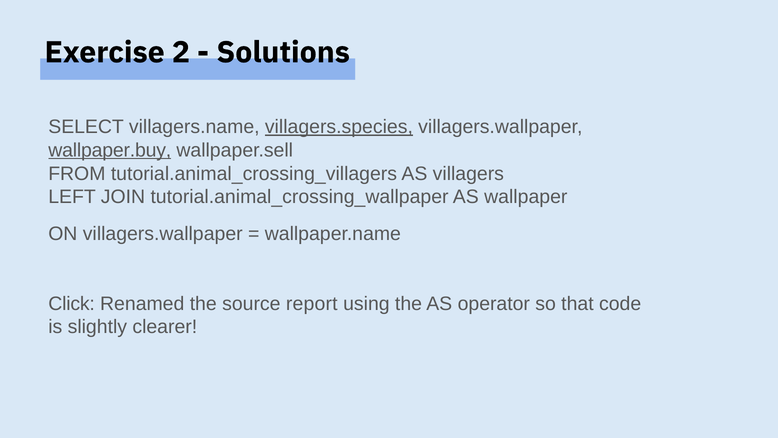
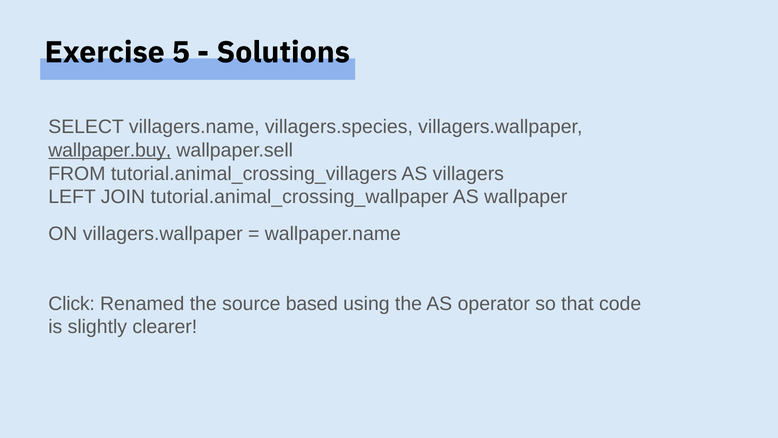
2: 2 -> 5 (181, 52)
villagers.species underline: present -> none (339, 127)
report: report -> based (312, 303)
